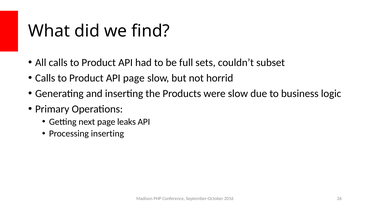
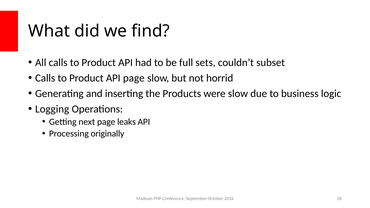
Primary: Primary -> Logging (52, 109)
Processing inserting: inserting -> originally (108, 134)
